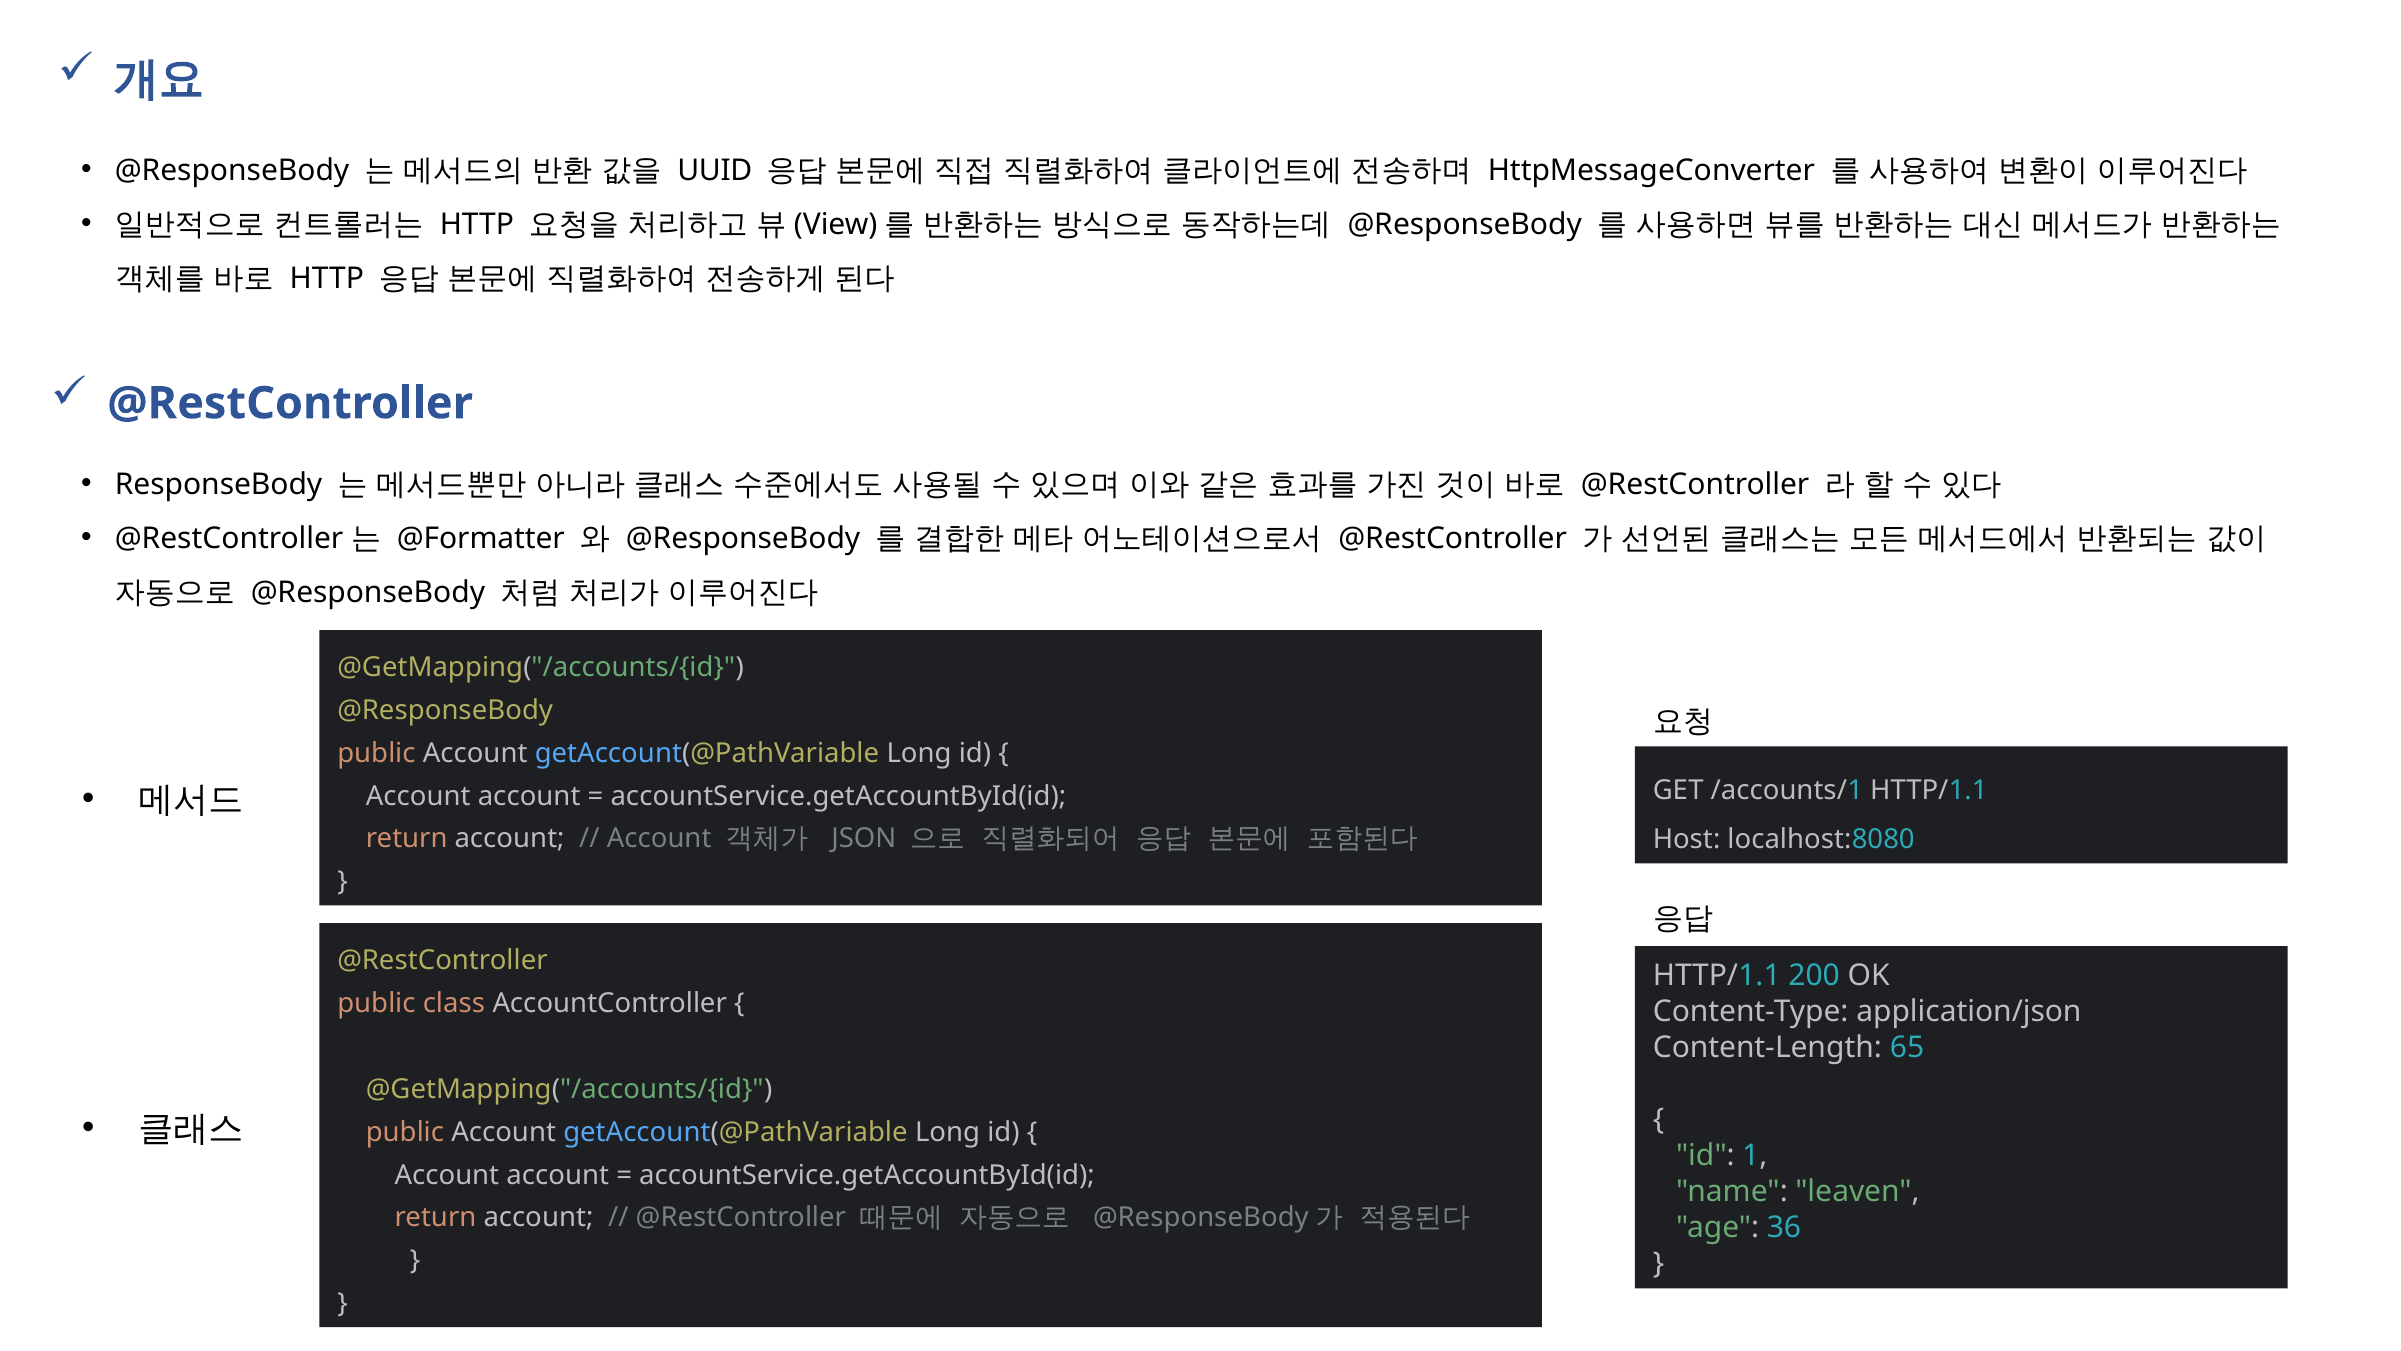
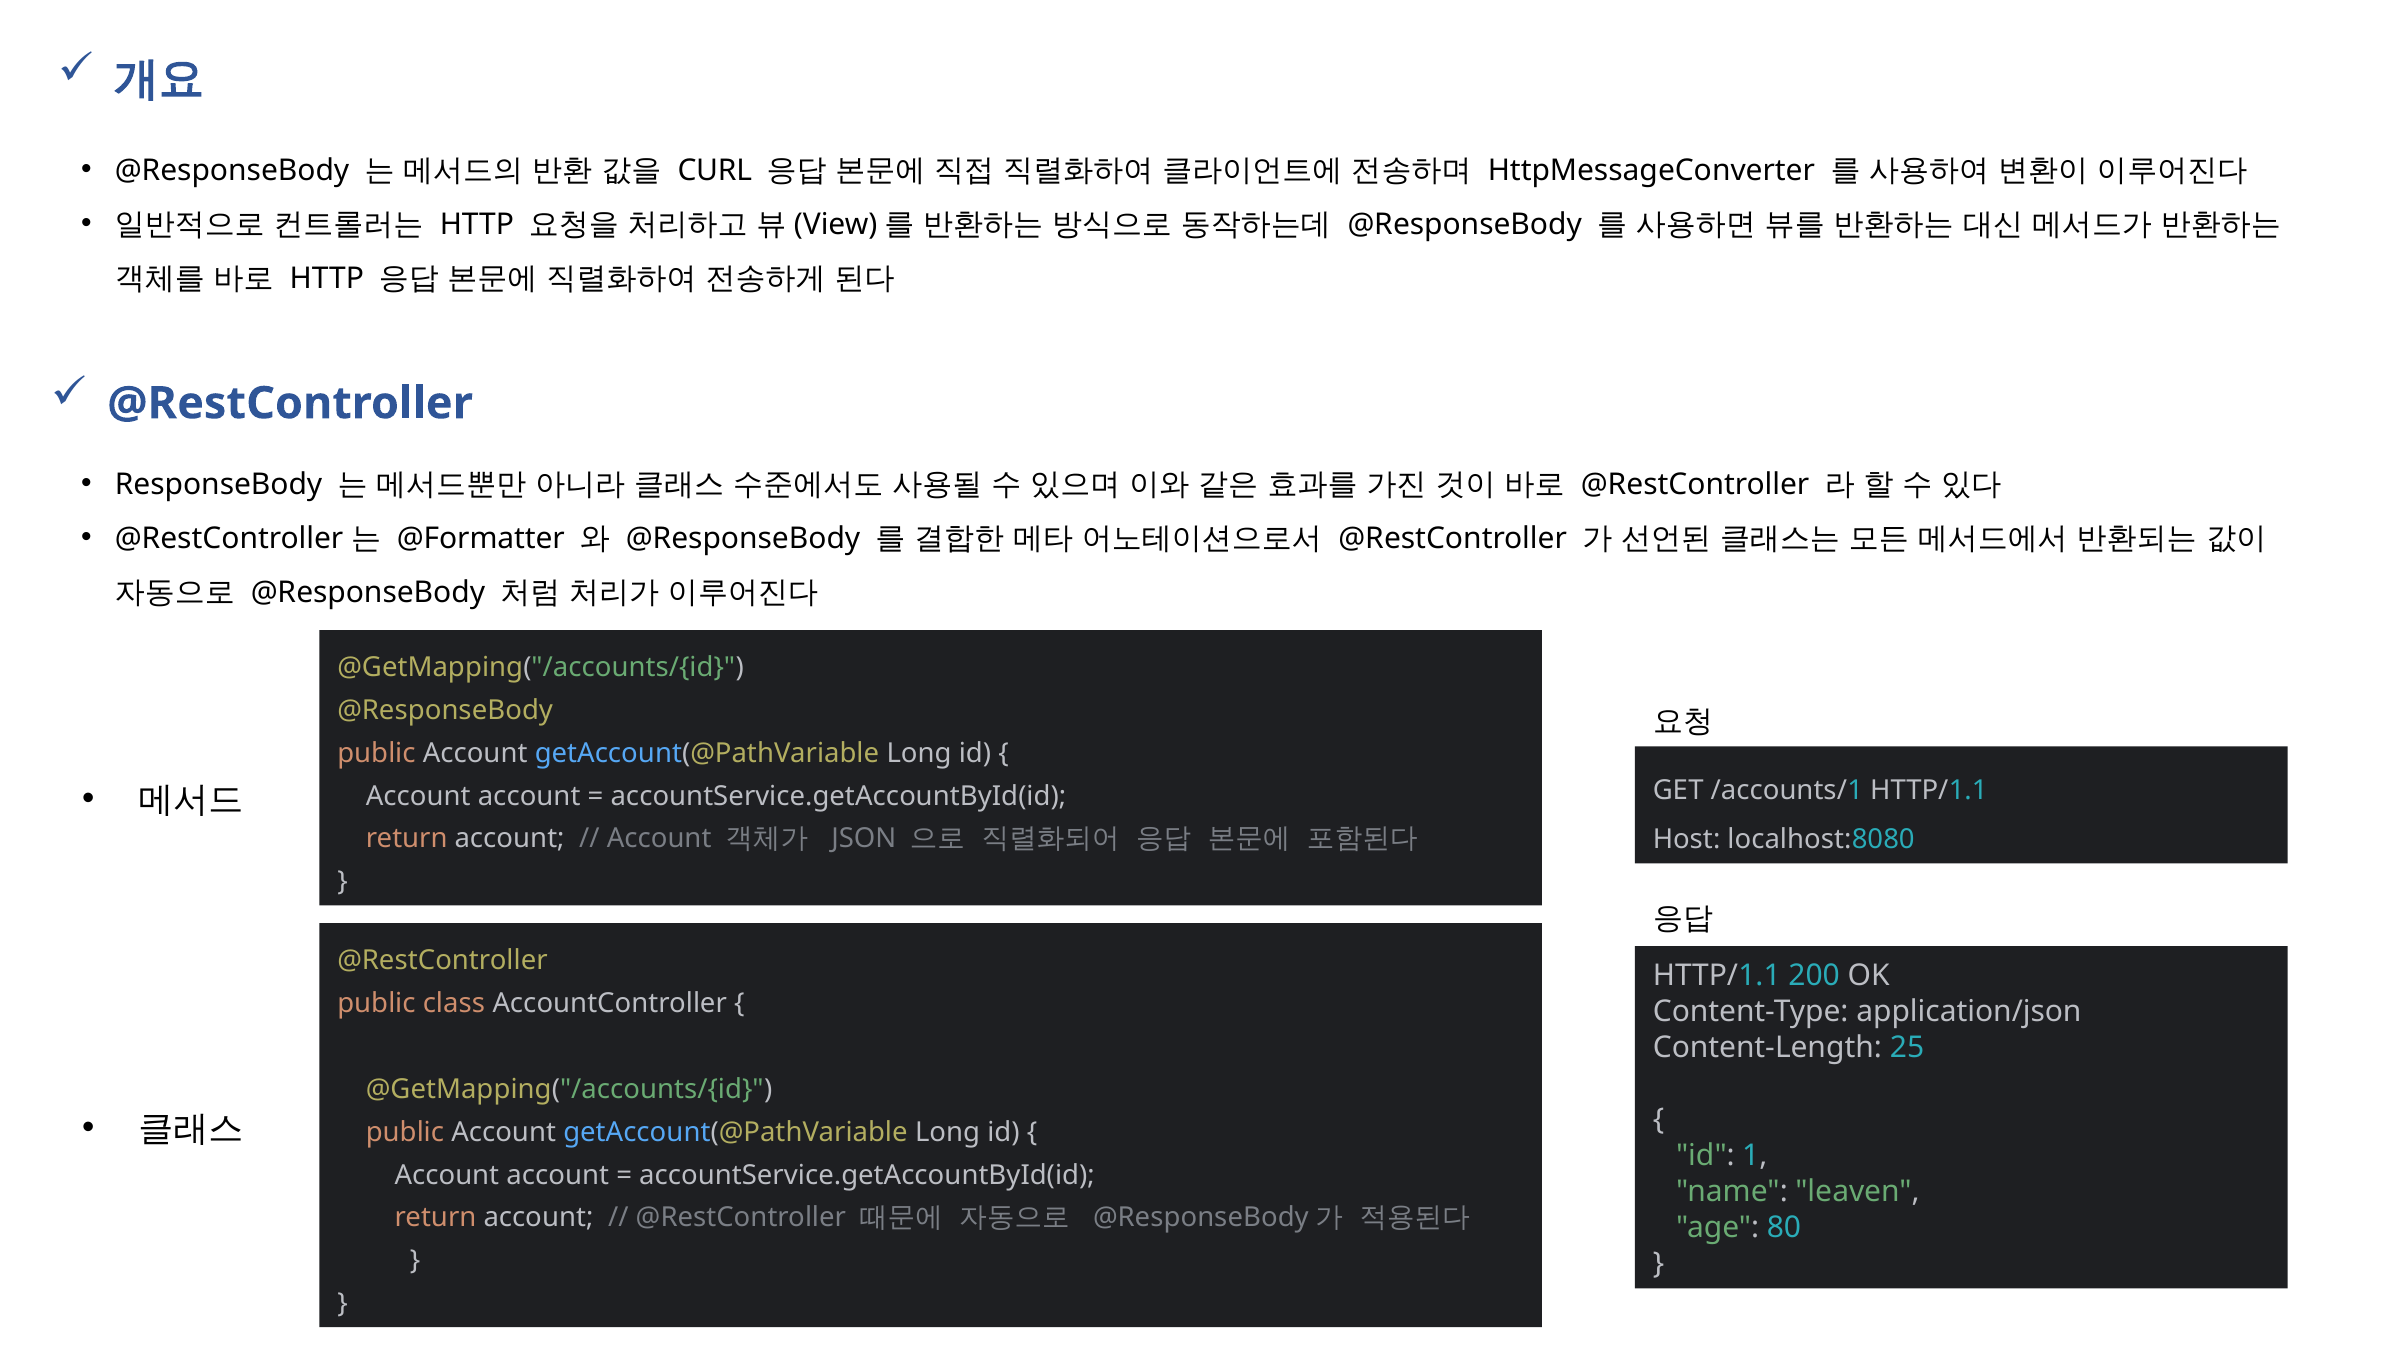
UUID: UUID -> CURL (715, 170)
65: 65 -> 25 (1907, 1047)
36: 36 -> 80 (1784, 1227)
